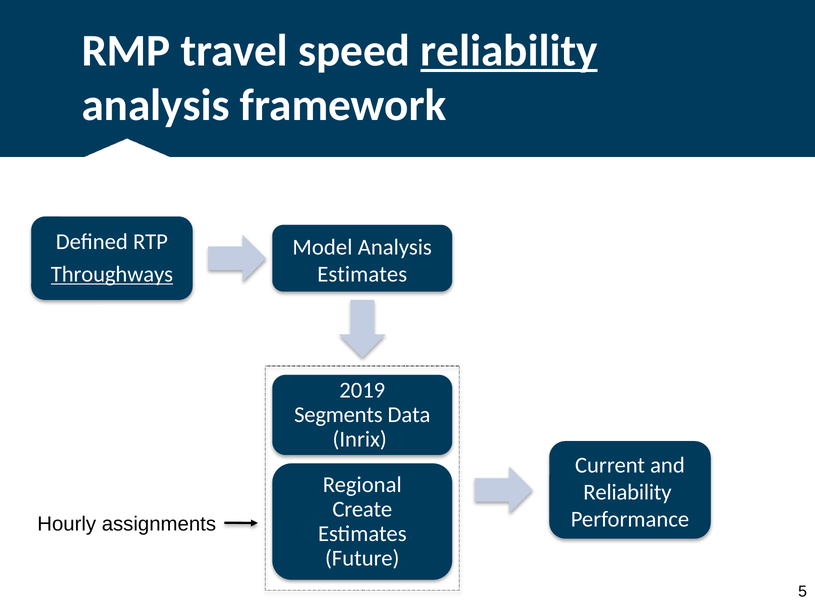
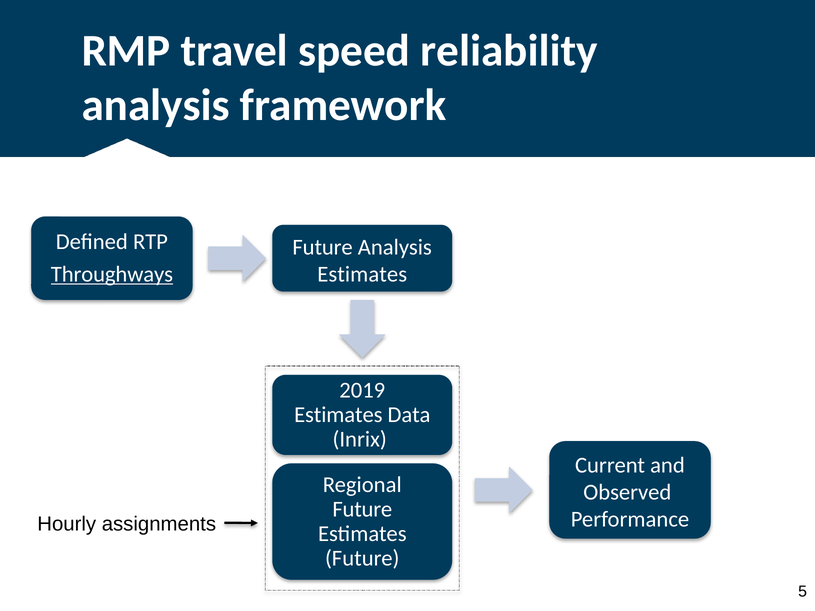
reliability underline: present -> none (509, 51)
Model: Model -> Future (323, 247)
Segments: Segments -> Estimates (338, 415)
Reliability: Reliability -> Observed (627, 492)
Create: Create -> Future (362, 509)
